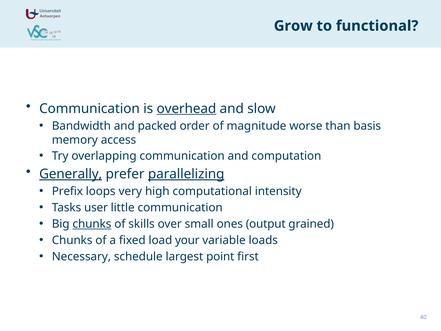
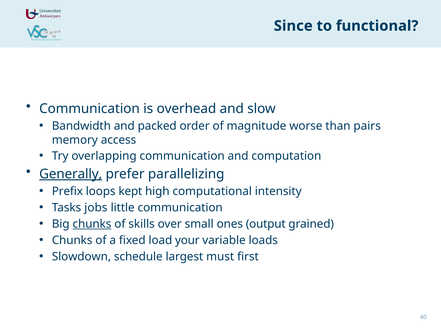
Grow: Grow -> Since (293, 26)
overhead underline: present -> none (186, 109)
basis: basis -> pairs (367, 126)
parallelizing underline: present -> none (186, 174)
very: very -> kept (130, 191)
user: user -> jobs (96, 207)
Necessary: Necessary -> Slowdown (81, 256)
point: point -> must (220, 256)
